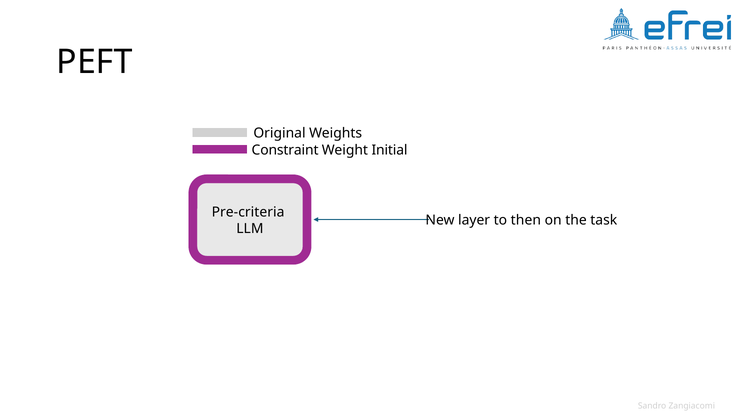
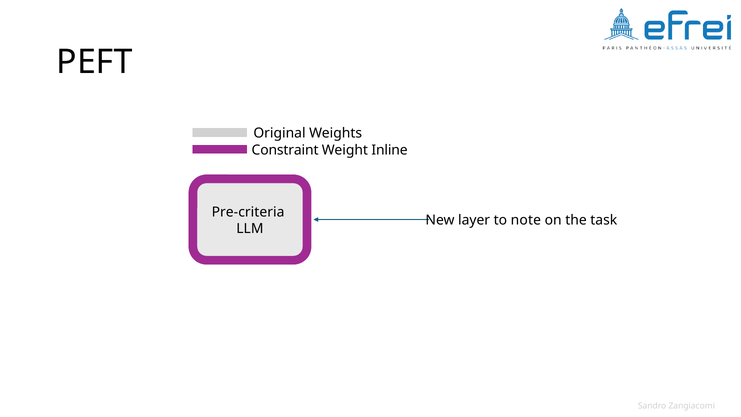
Initial: Initial -> Inline (390, 150)
then: then -> note (526, 220)
